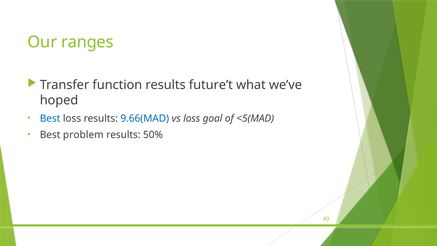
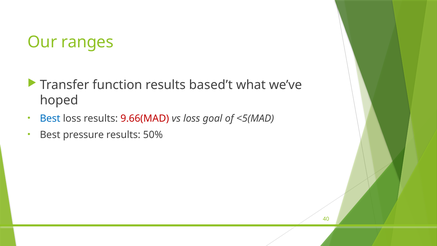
future’t: future’t -> based’t (211, 85)
9.66(MAD colour: blue -> red (145, 118)
problem: problem -> pressure (83, 135)
